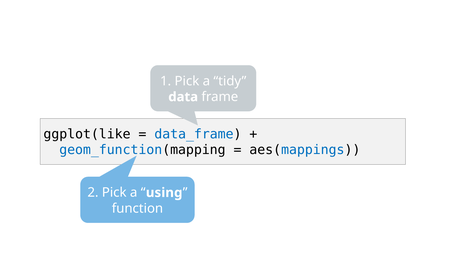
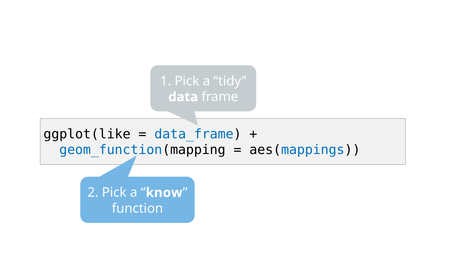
using: using -> know (164, 193)
